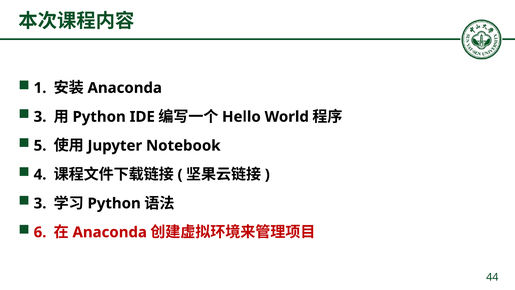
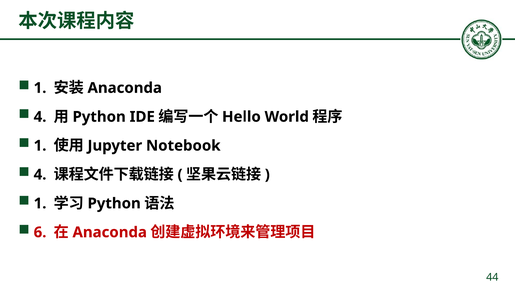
3: 3 -> 4 (40, 117)
5: 5 -> 1 (40, 146)
3: 3 -> 1 (40, 203)
